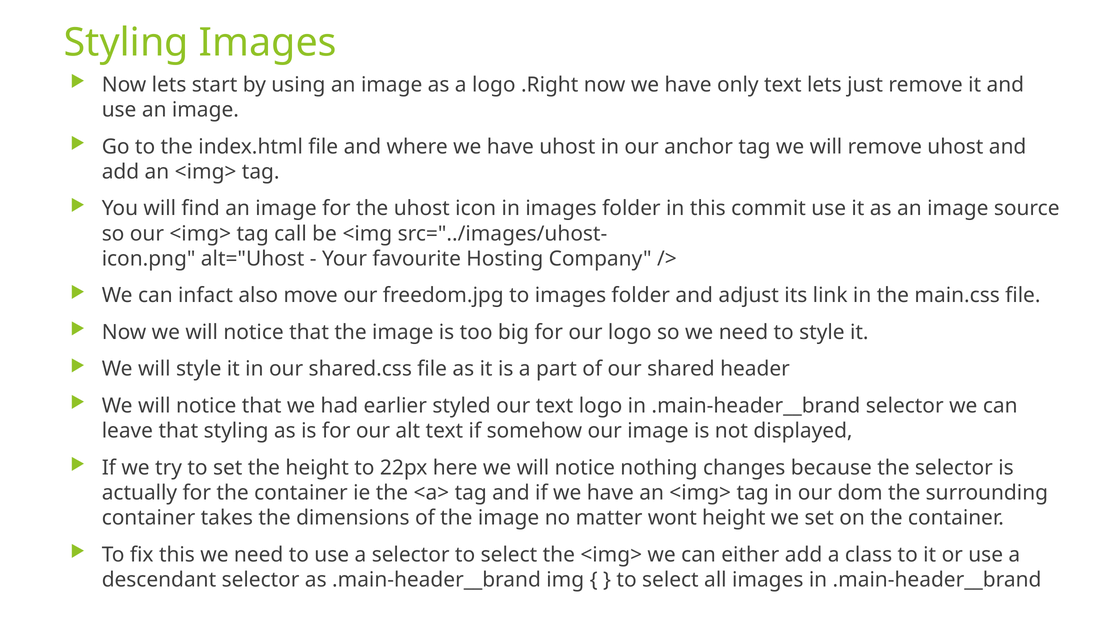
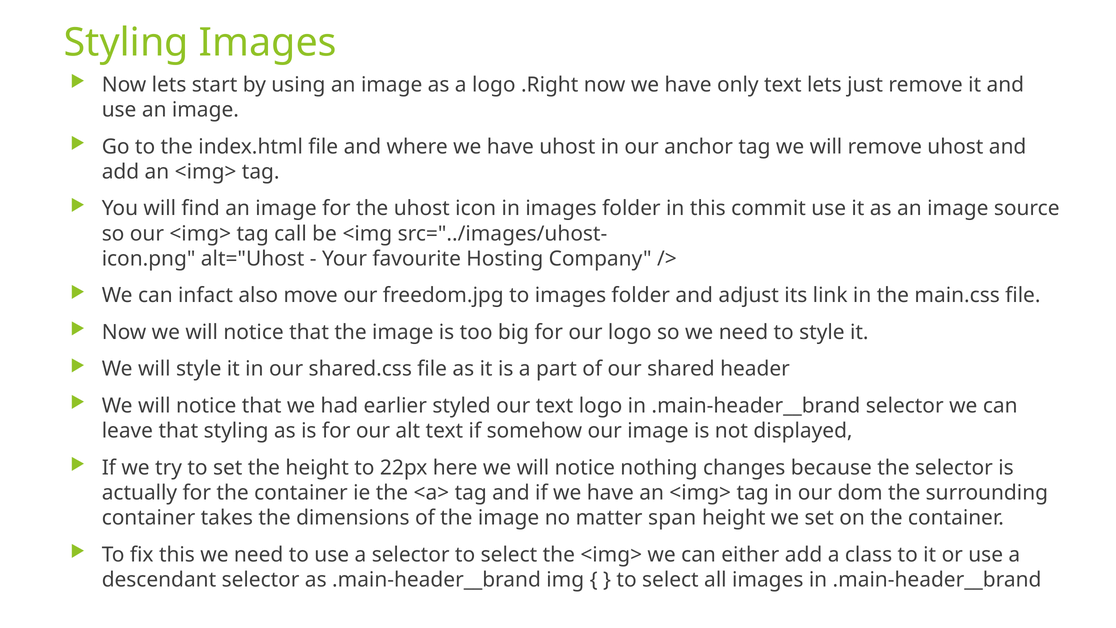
wont: wont -> span (672, 518)
